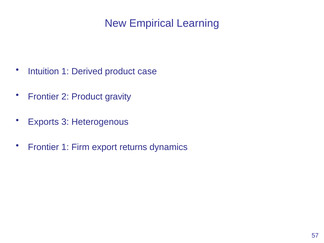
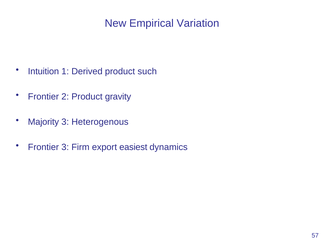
Learning: Learning -> Variation (198, 23)
case: case -> such (147, 71)
Exports: Exports -> Majority (43, 122)
Frontier 1: 1 -> 3 (65, 147)
returns: returns -> easiest (133, 147)
